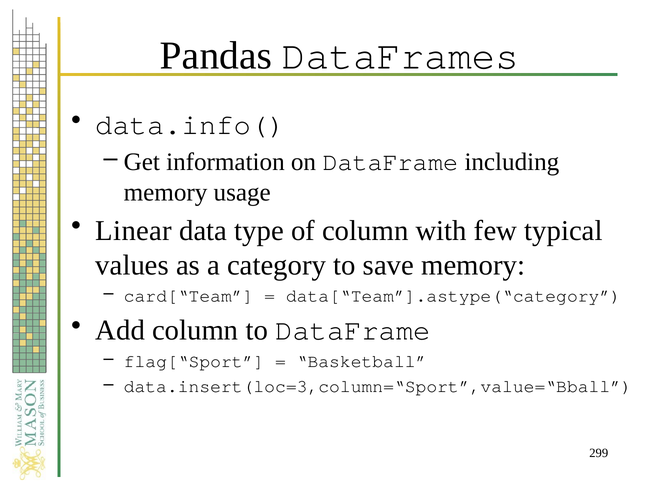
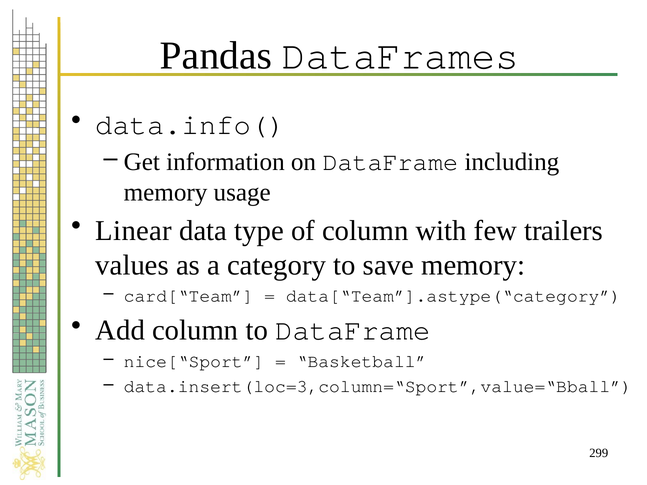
typical: typical -> trailers (563, 231)
flag[“Sport: flag[“Sport -> nice[“Sport (194, 362)
